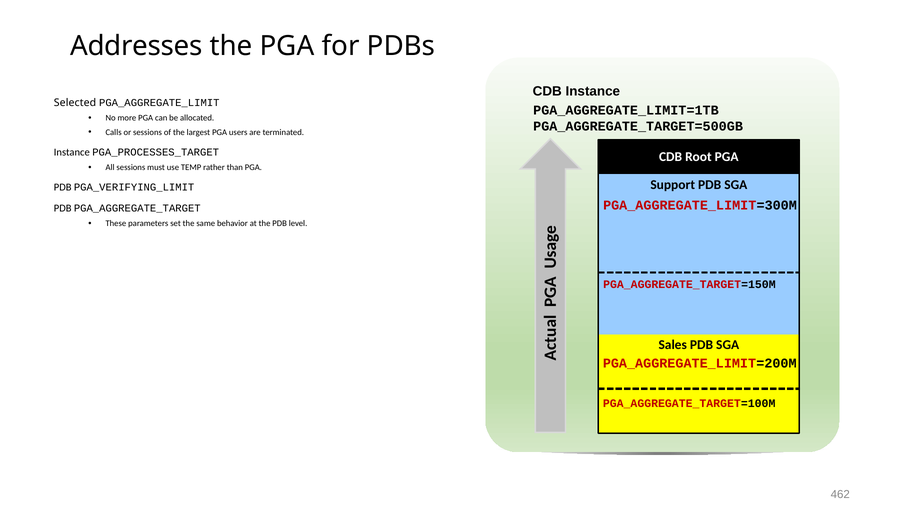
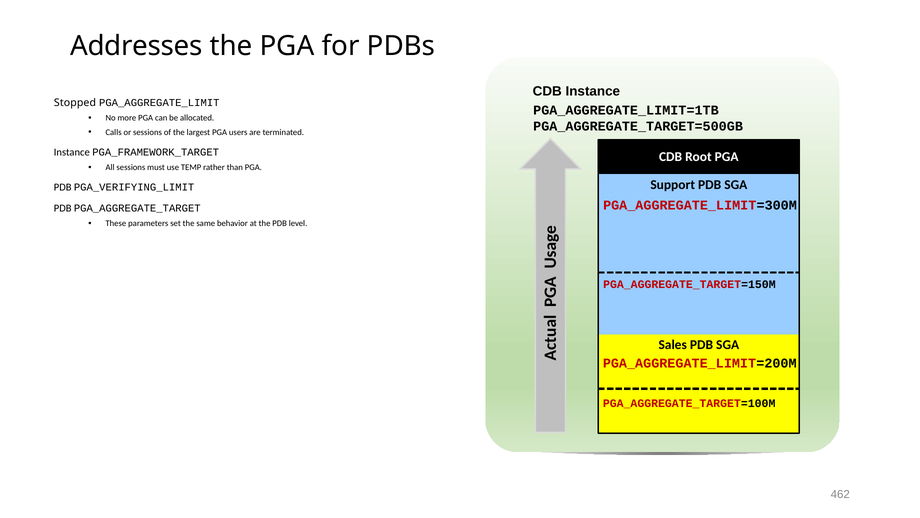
Selected: Selected -> Stopped (75, 103)
PGA_PROCESSES_TARGET: PGA_PROCESSES_TARGET -> PGA_FRAMEWORK_TARGET (156, 152)
